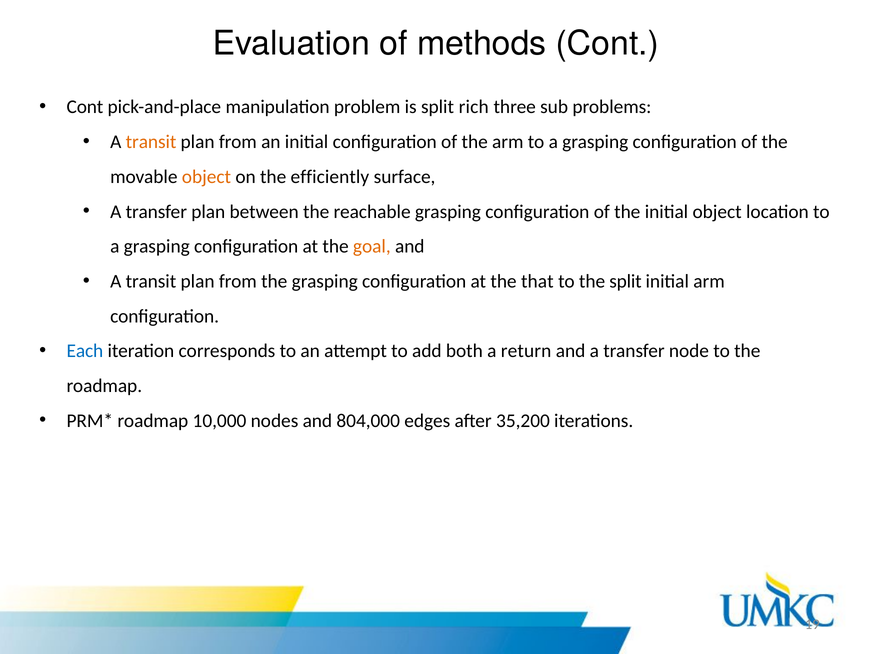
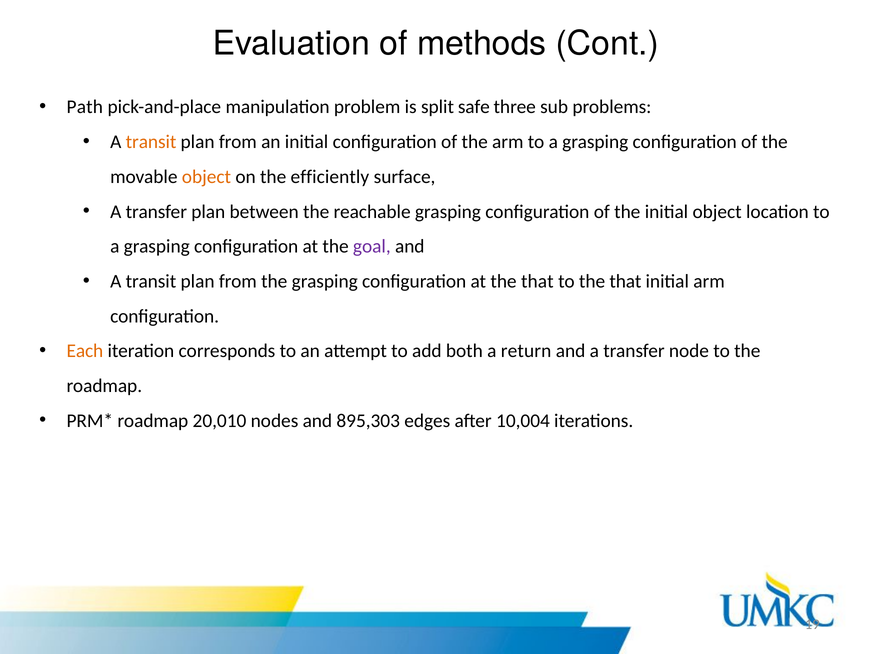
Cont: Cont -> Path (85, 107)
rich: rich -> safe (474, 107)
goal colour: orange -> purple (372, 246)
to the split: split -> that (625, 281)
Each colour: blue -> orange (85, 351)
10,000: 10,000 -> 20,010 (219, 421)
804,000: 804,000 -> 895,303 (368, 421)
35,200: 35,200 -> 10,004 (523, 421)
